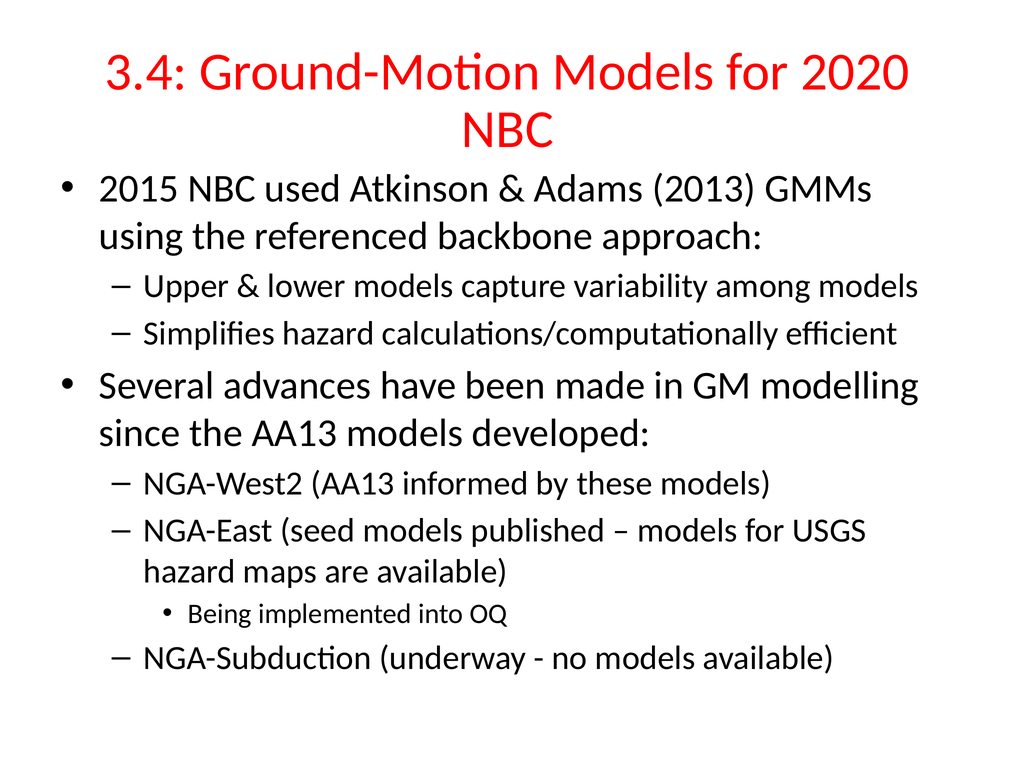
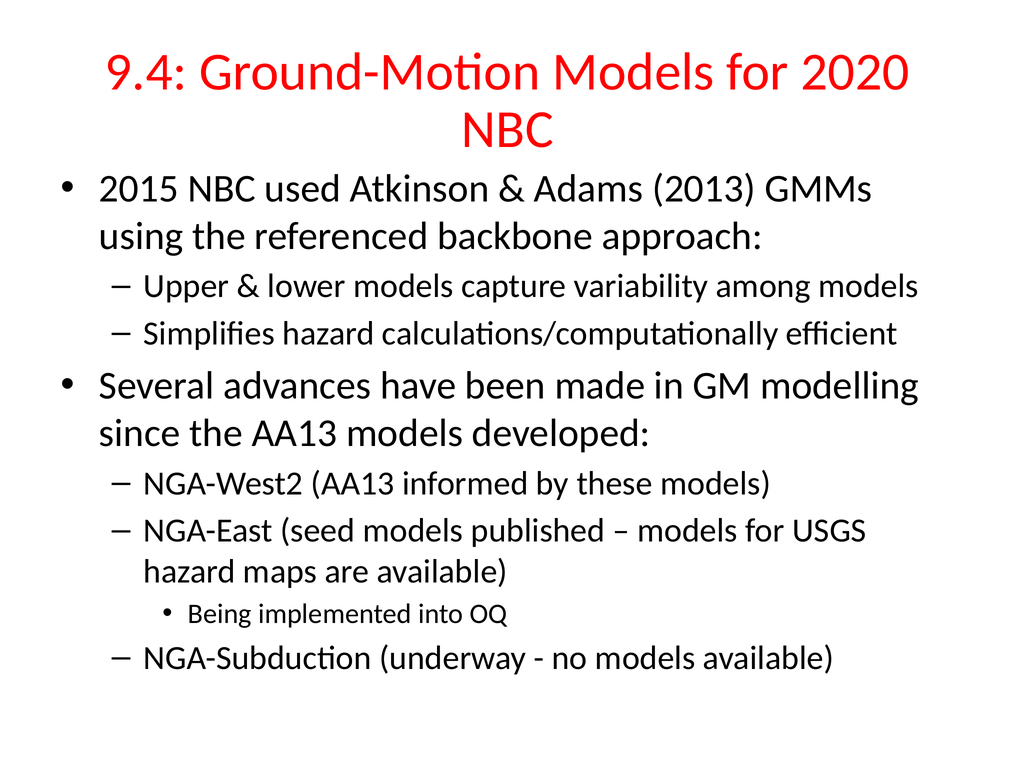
3.4: 3.4 -> 9.4 (146, 72)
